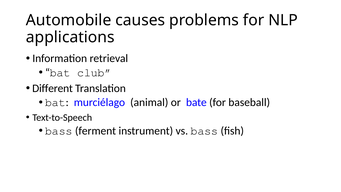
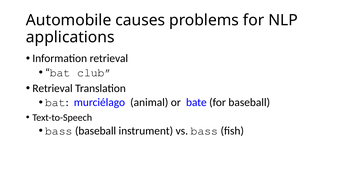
Different: Different -> Retrieval (53, 88)
bass ferment: ferment -> baseball (96, 131)
